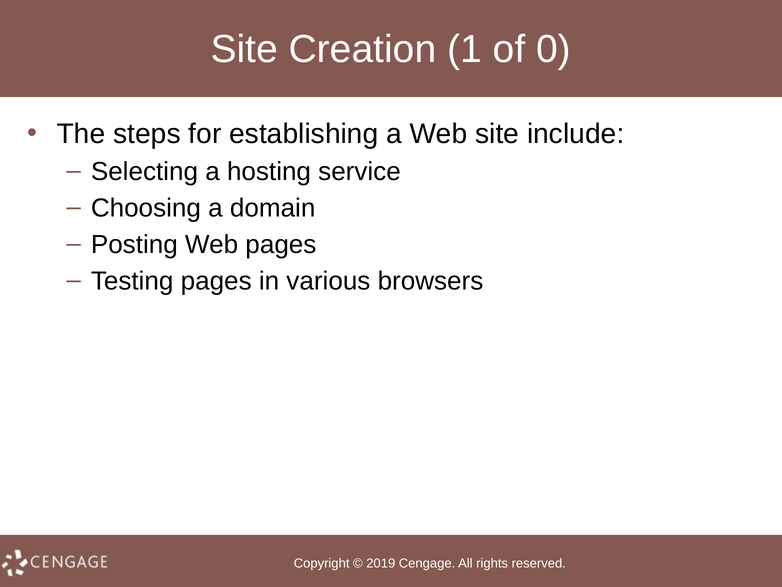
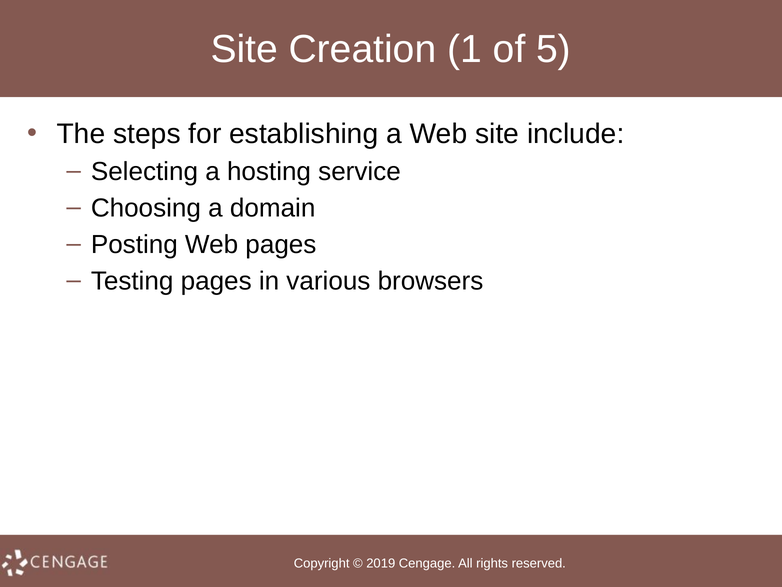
0: 0 -> 5 (554, 50)
